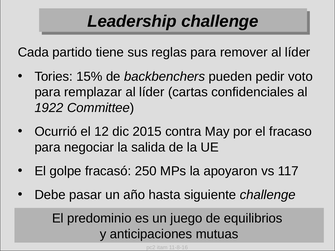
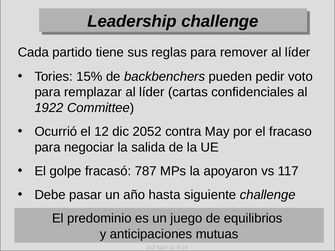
2015: 2015 -> 2052 (147, 132)
250: 250 -> 787 (146, 171)
